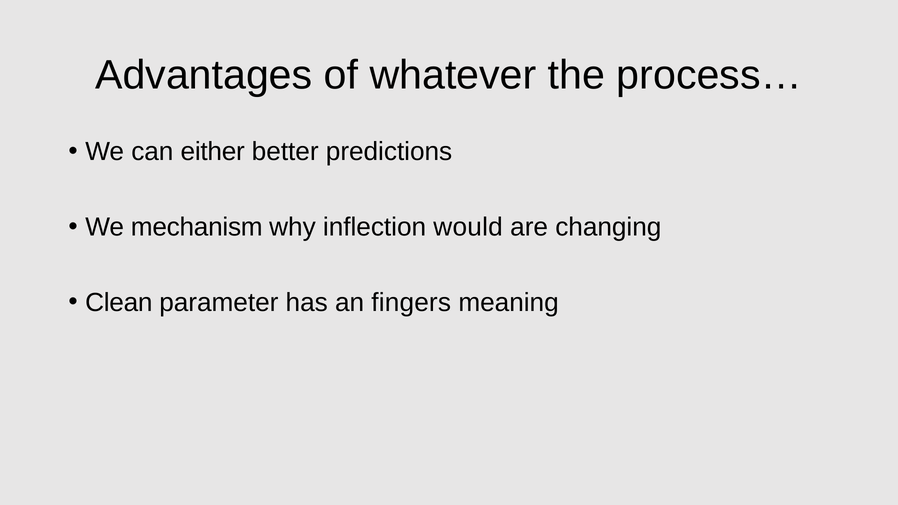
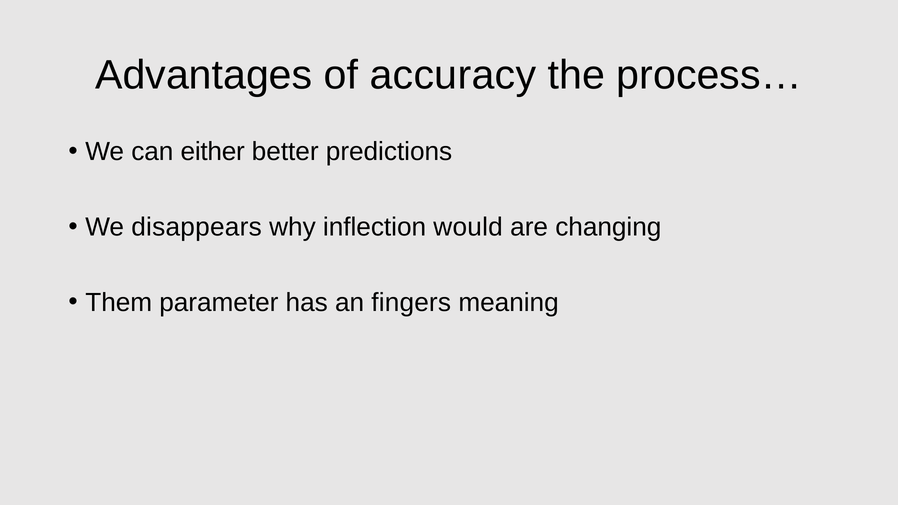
whatever: whatever -> accuracy (453, 75)
mechanism: mechanism -> disappears (197, 227)
Clean: Clean -> Them (119, 302)
